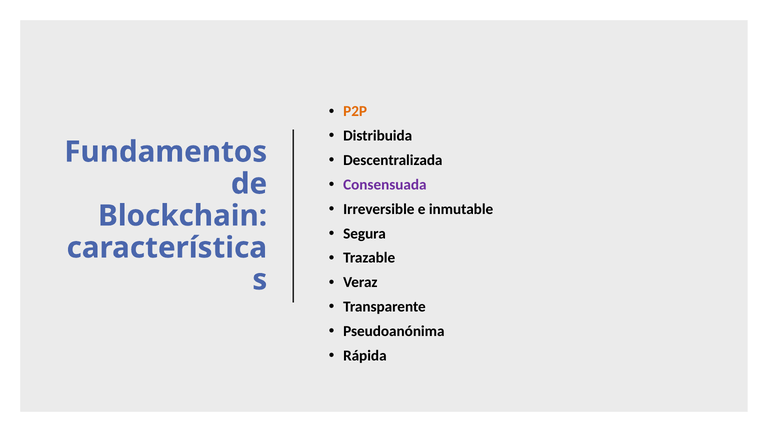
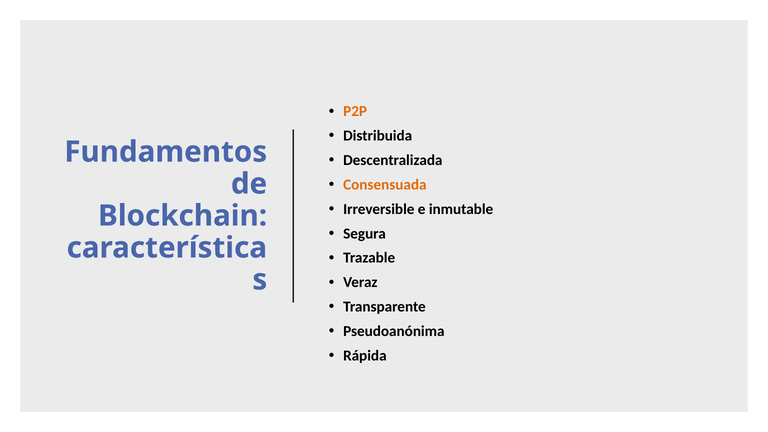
Consensuada colour: purple -> orange (385, 185)
